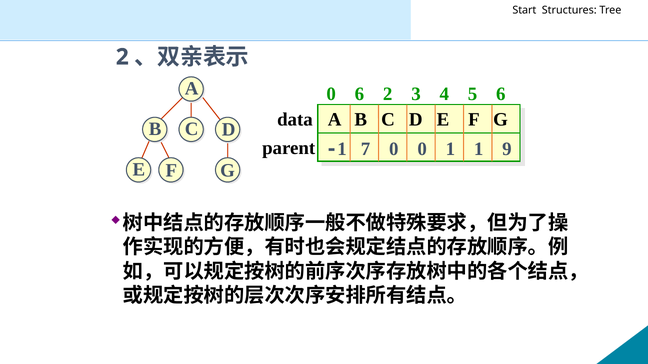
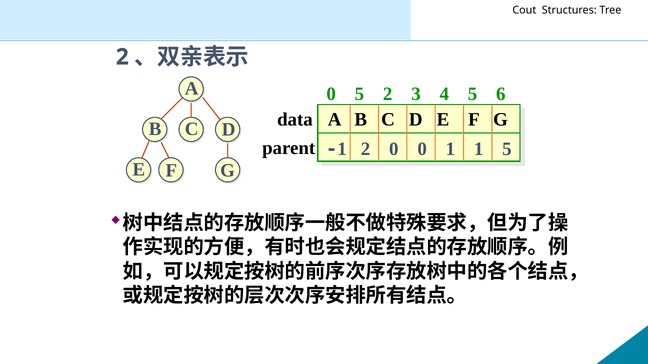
Start: Start -> Cout (524, 10)
0 6: 6 -> 5 (359, 94)
-1 7: 7 -> 2 (366, 149)
1 9: 9 -> 5 (507, 149)
